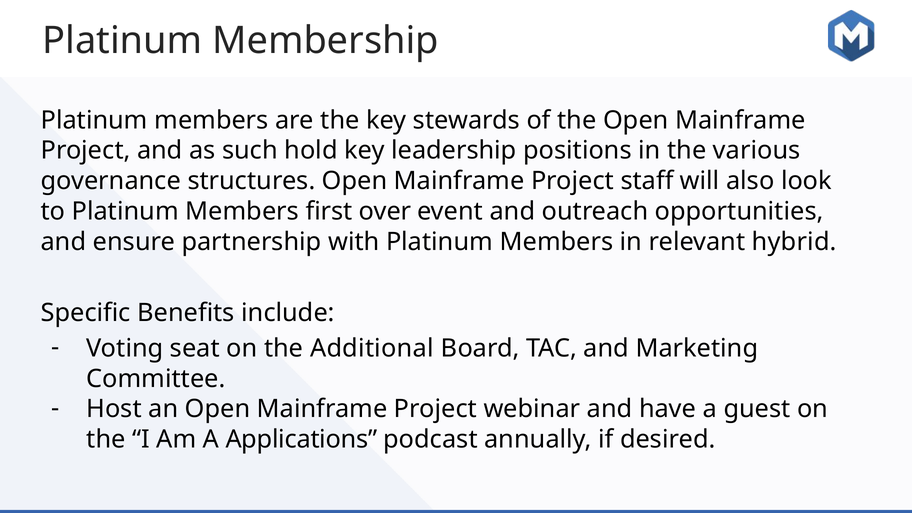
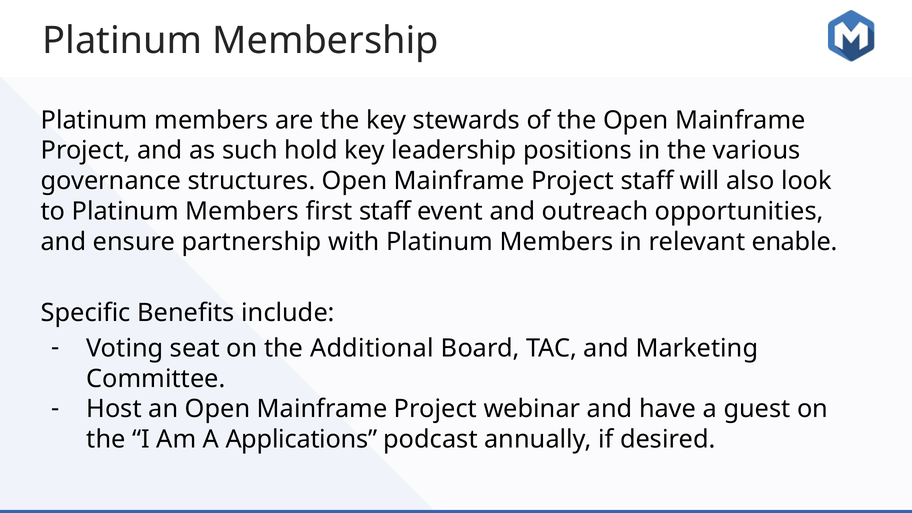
first over: over -> staff (385, 211)
hybrid: hybrid -> enable (794, 242)
